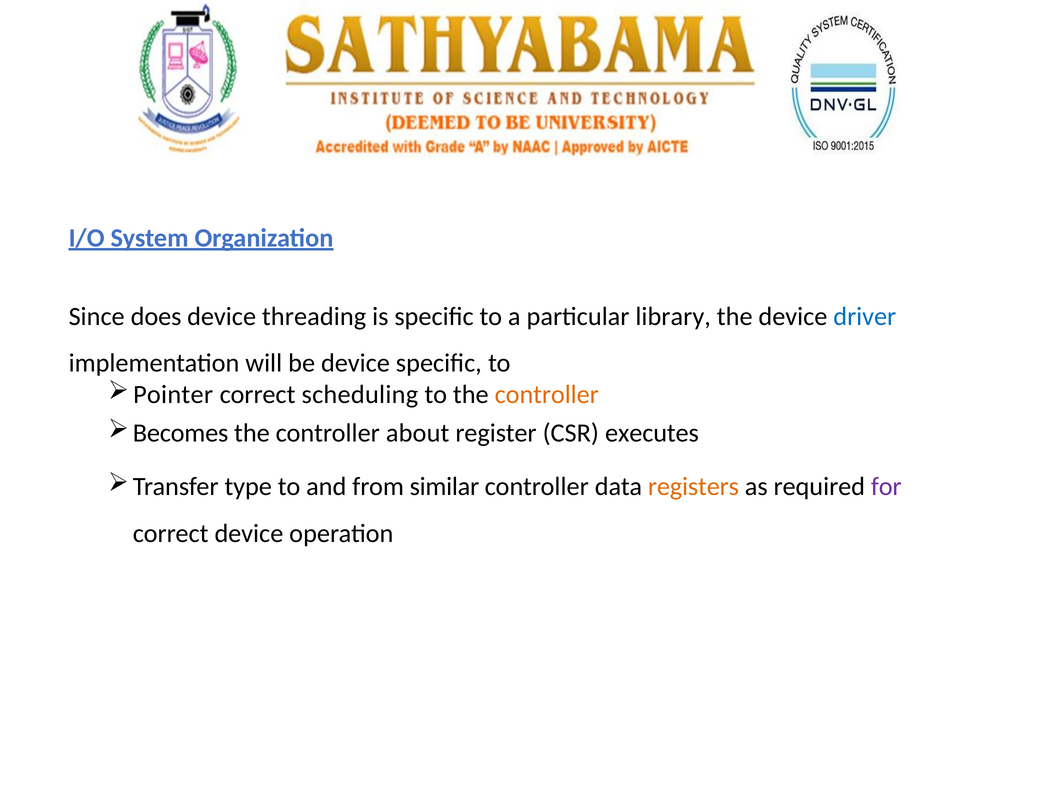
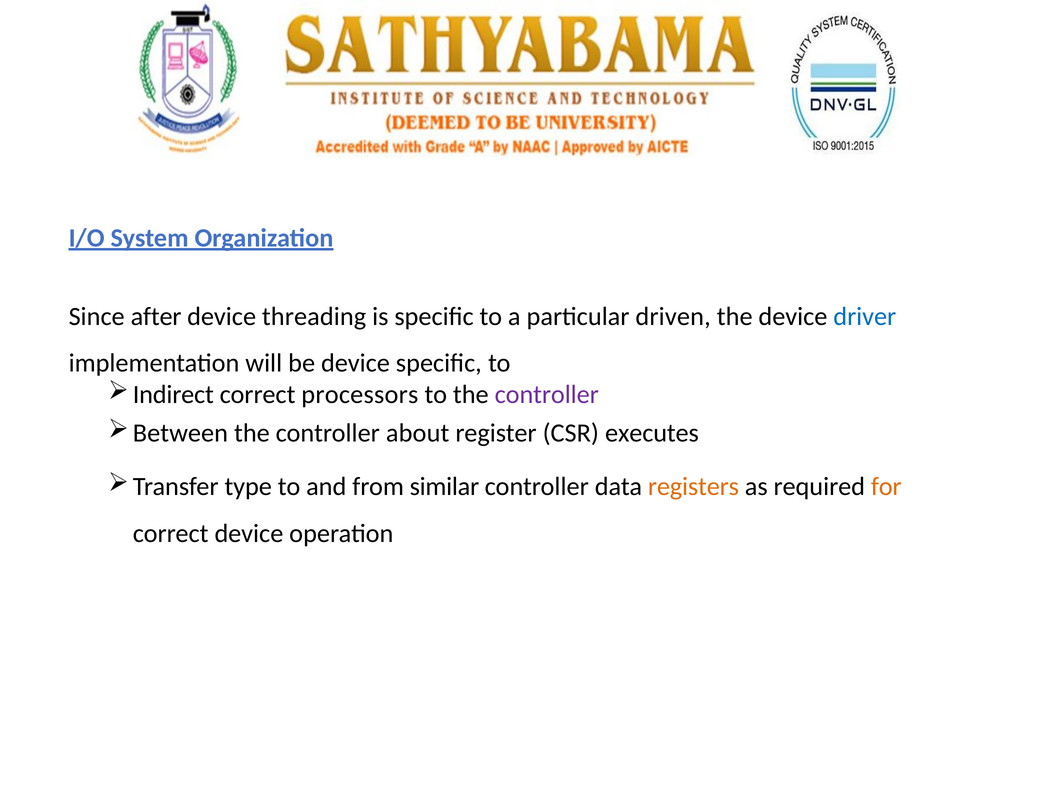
does: does -> after (156, 317)
library: library -> driven (673, 317)
Pointer: Pointer -> Indirect (173, 395)
scheduling: scheduling -> processors (360, 395)
controller colour: orange -> purple (547, 395)
Becomes: Becomes -> Between (180, 434)
for colour: purple -> orange (886, 487)
